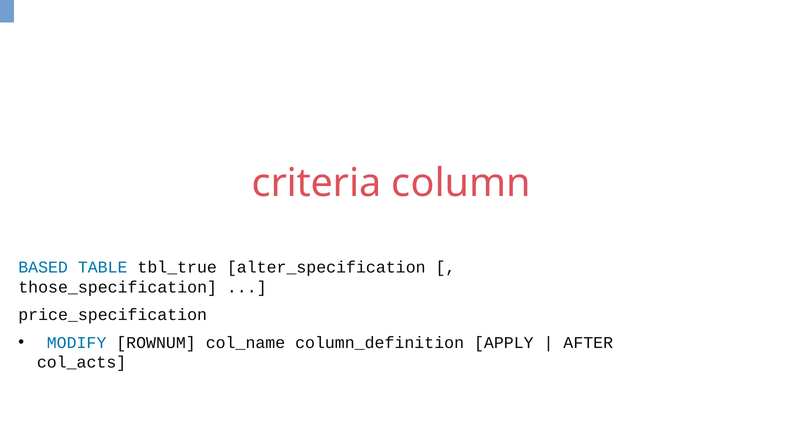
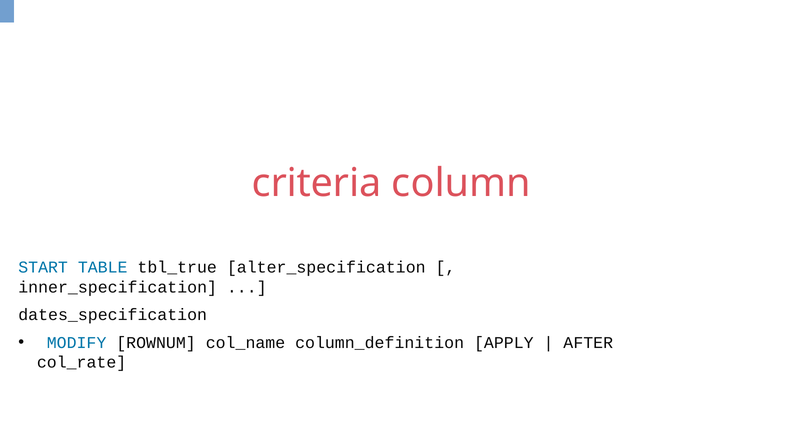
BASED: BASED -> START (43, 267)
those_specification: those_specification -> inner_specification (118, 287)
price_specification: price_specification -> dates_specification (113, 315)
col_acts: col_acts -> col_rate (82, 363)
